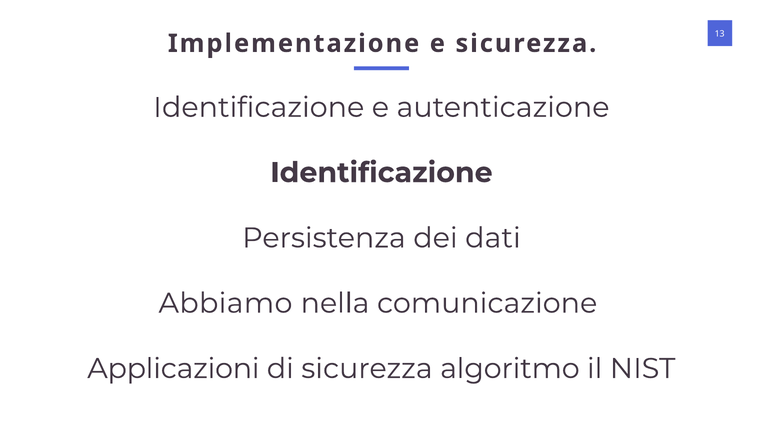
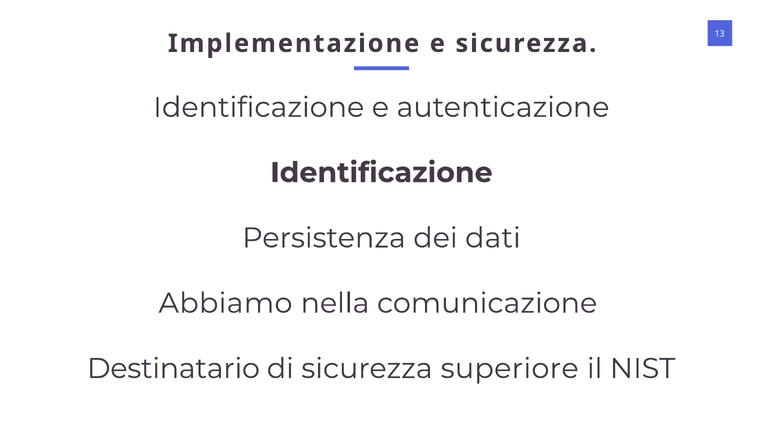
Applicazioni: Applicazioni -> Destinatario (173, 369)
algoritmo: algoritmo -> superiore (510, 369)
